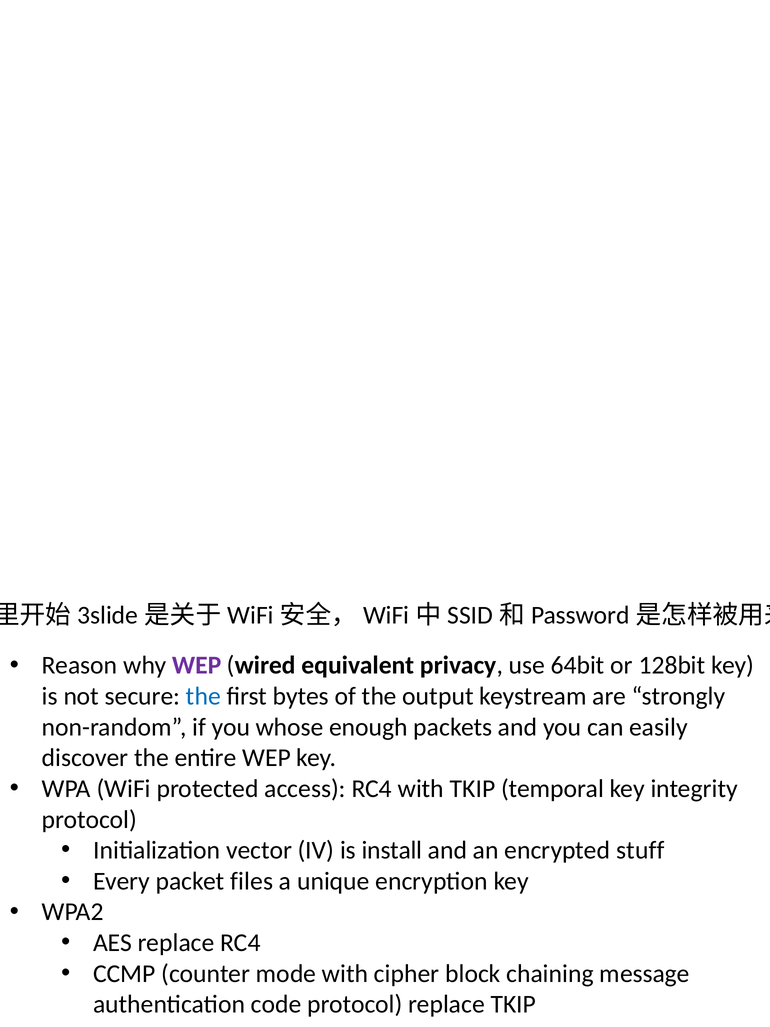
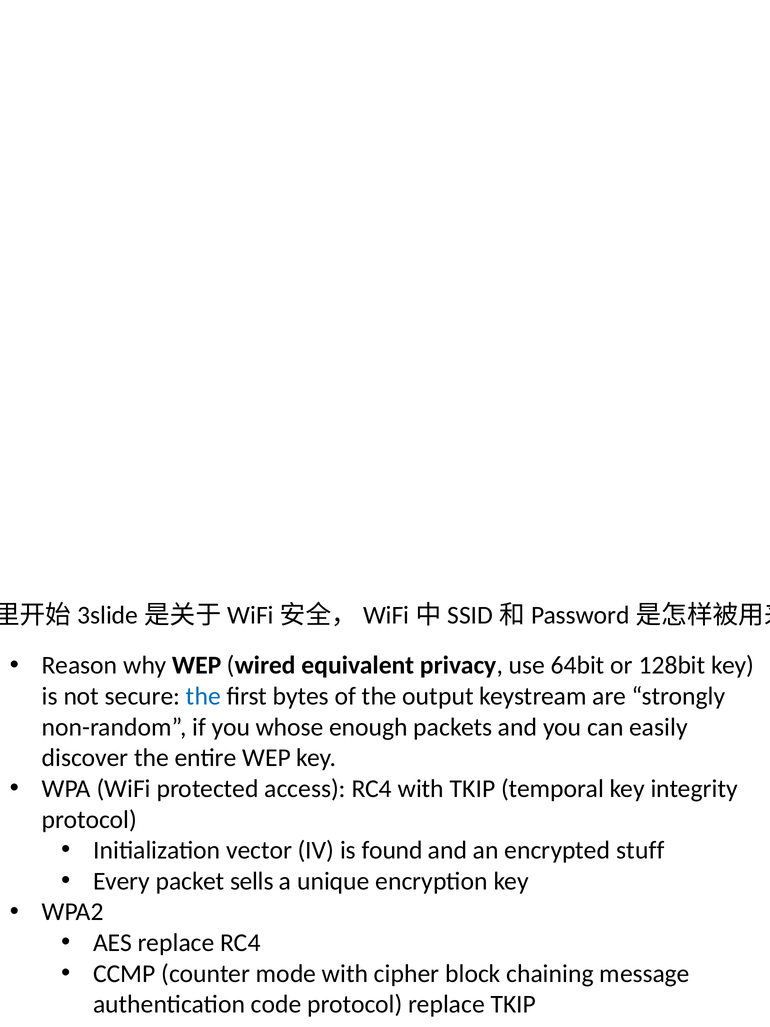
WEP colour: purple -> black (197, 665)
install: install -> found (392, 850)
files: files -> sells (252, 881)
